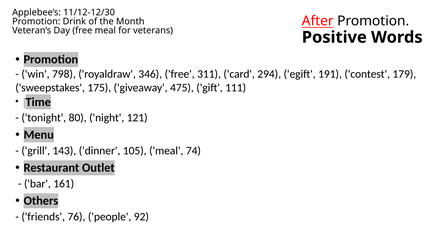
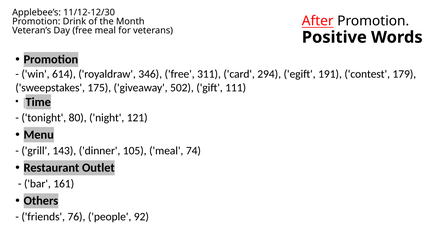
798: 798 -> 614 (64, 74)
475: 475 -> 502 (182, 88)
